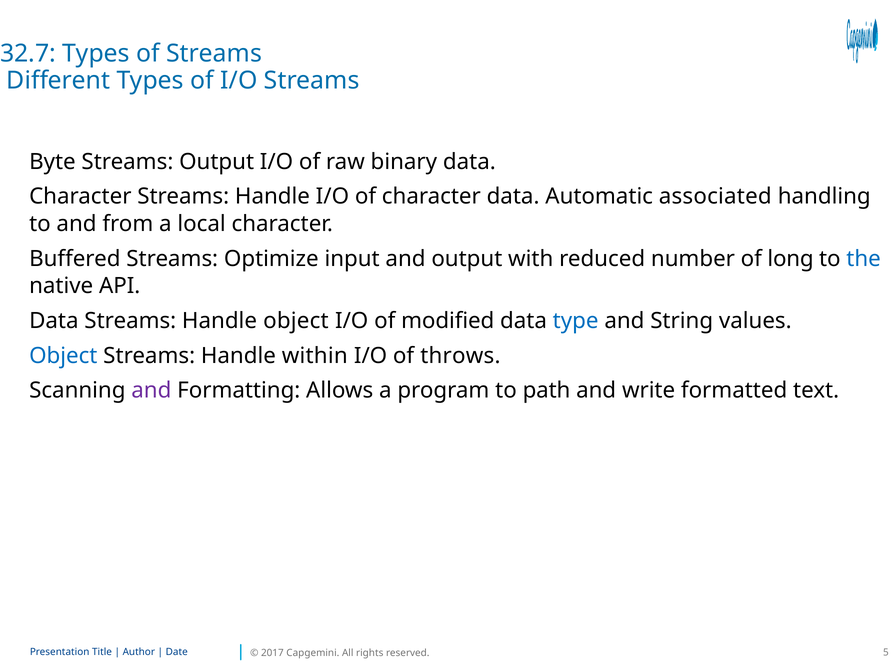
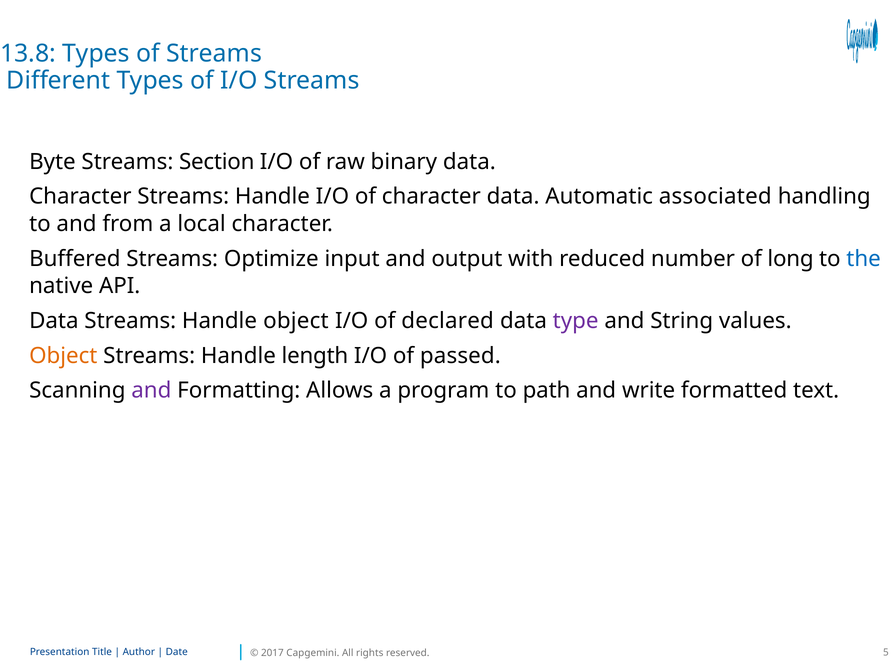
32.7: 32.7 -> 13.8 (28, 54)
Streams Output: Output -> Section (217, 162)
modified: modified -> declared (448, 321)
type colour: blue -> purple (576, 321)
Object colour: blue -> orange (63, 355)
within: within -> length (315, 355)
throws: throws -> passed (460, 355)
